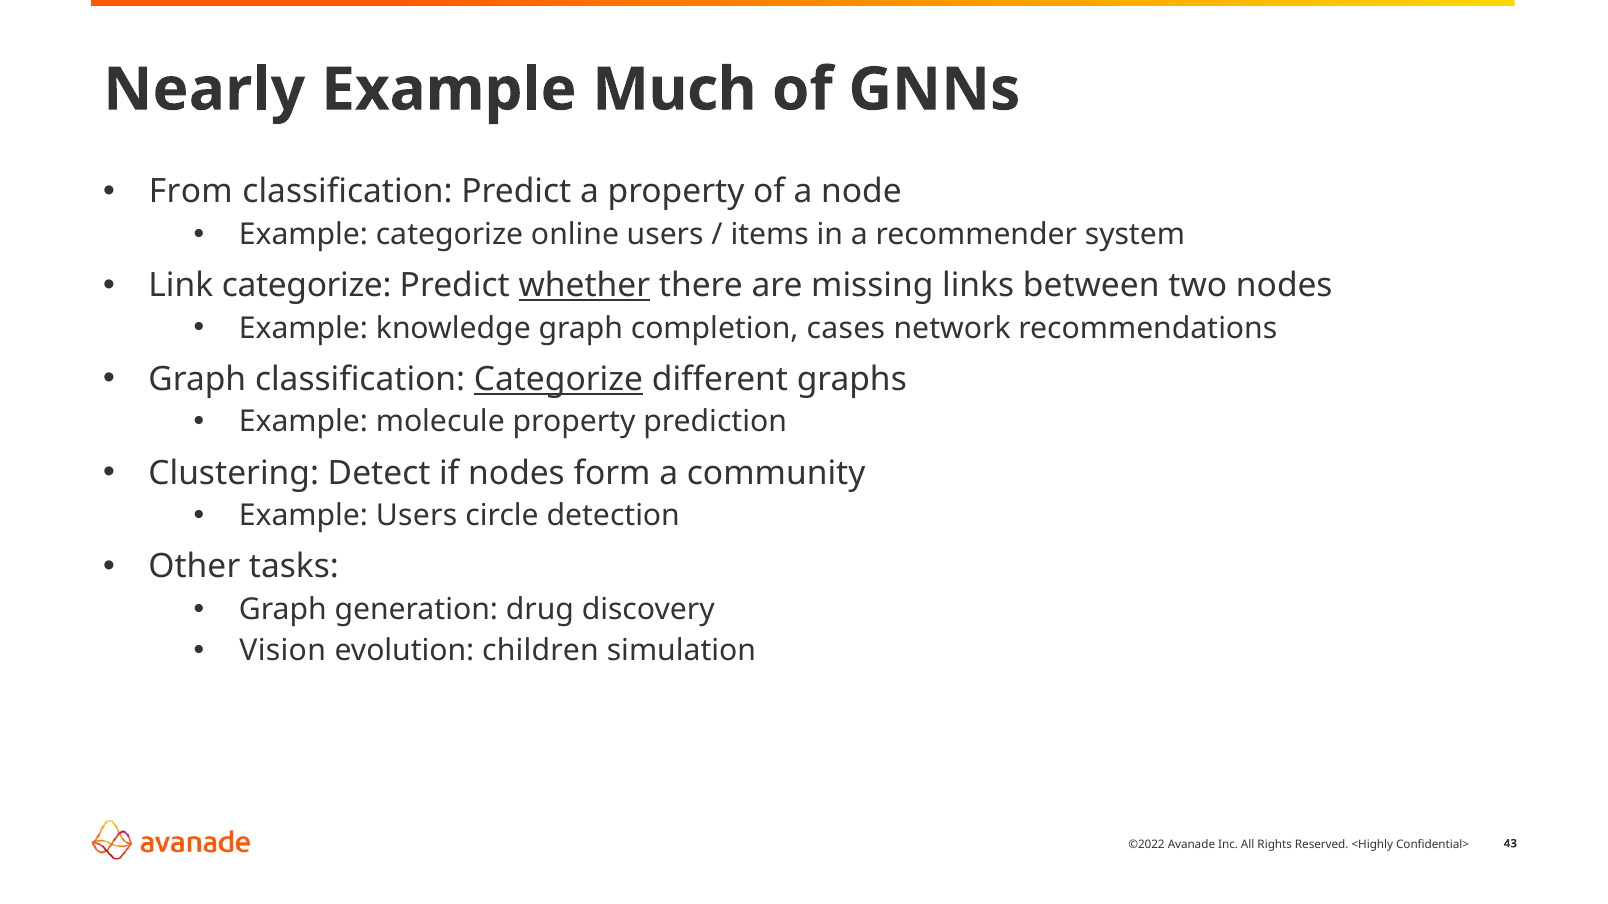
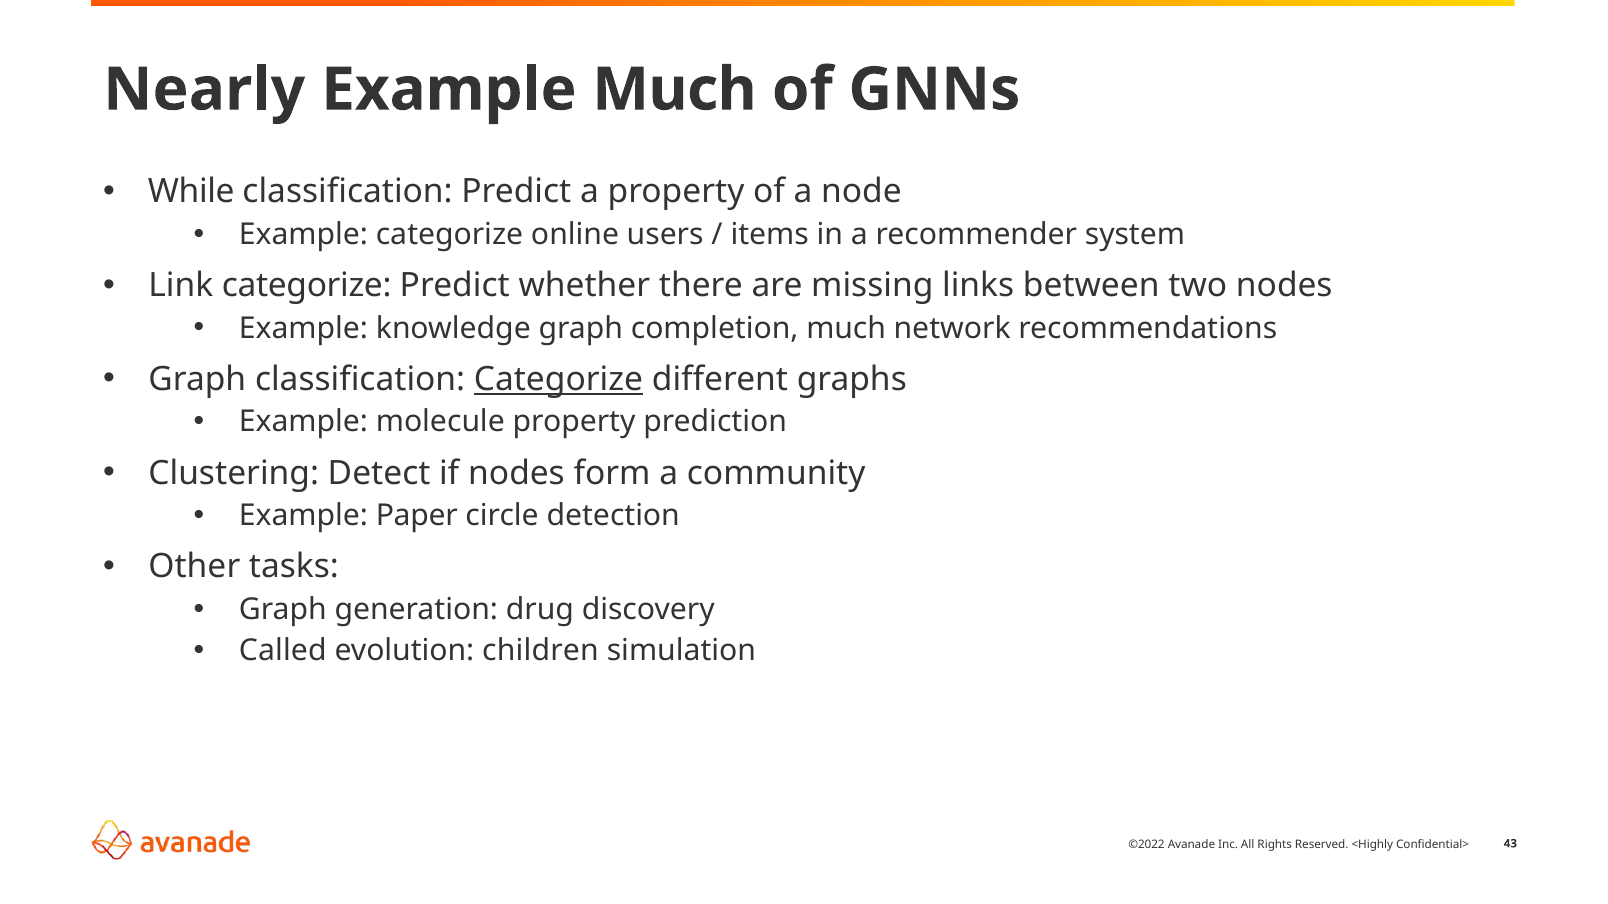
From: From -> While (191, 192)
whether underline: present -> none (584, 285)
completion cases: cases -> much (846, 328)
Example Users: Users -> Paper (417, 516)
Vision: Vision -> Called (283, 651)
